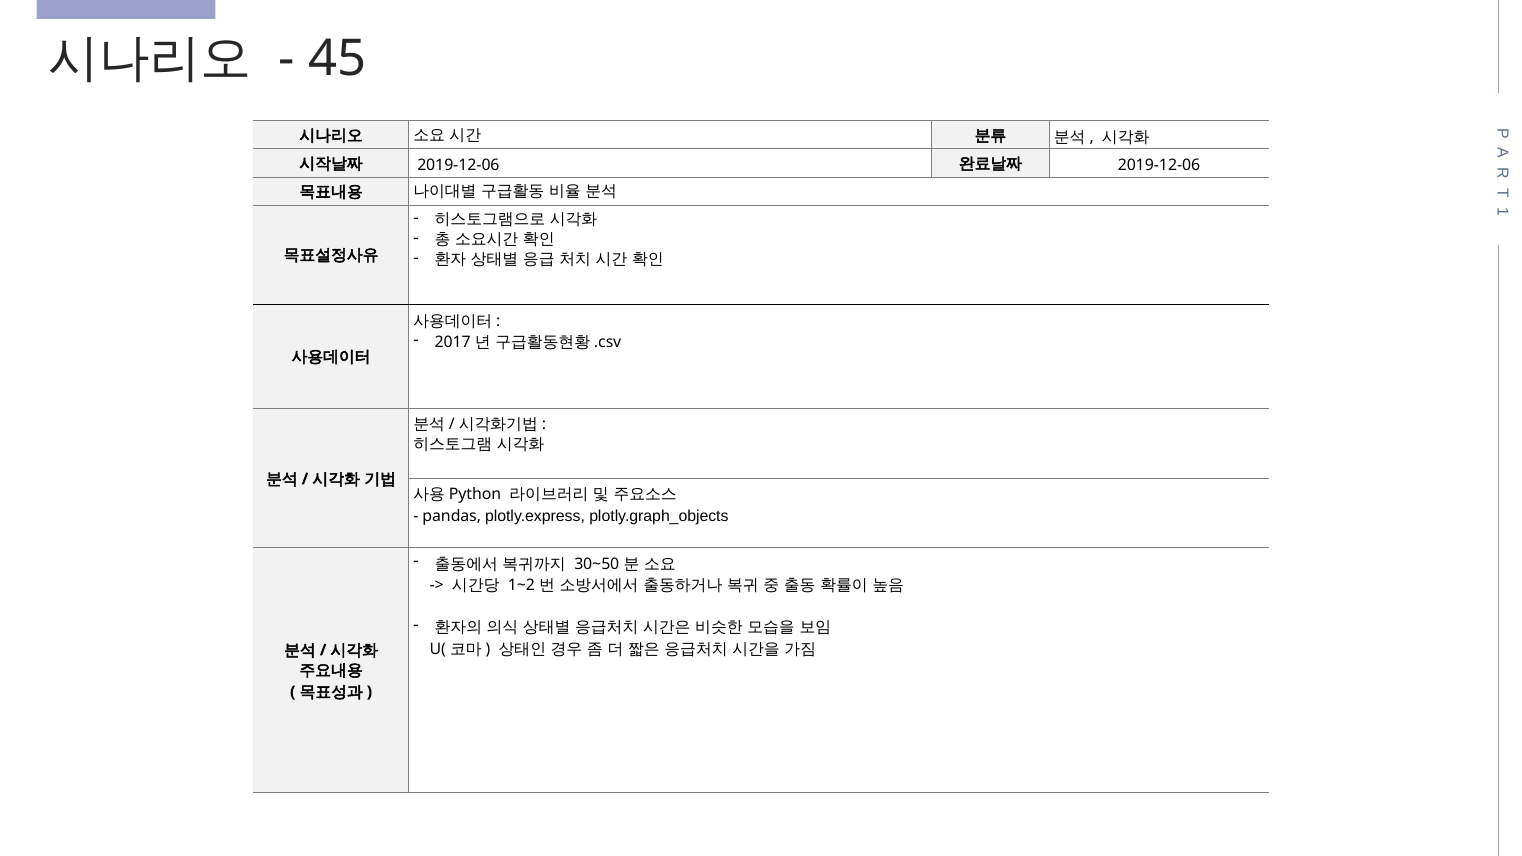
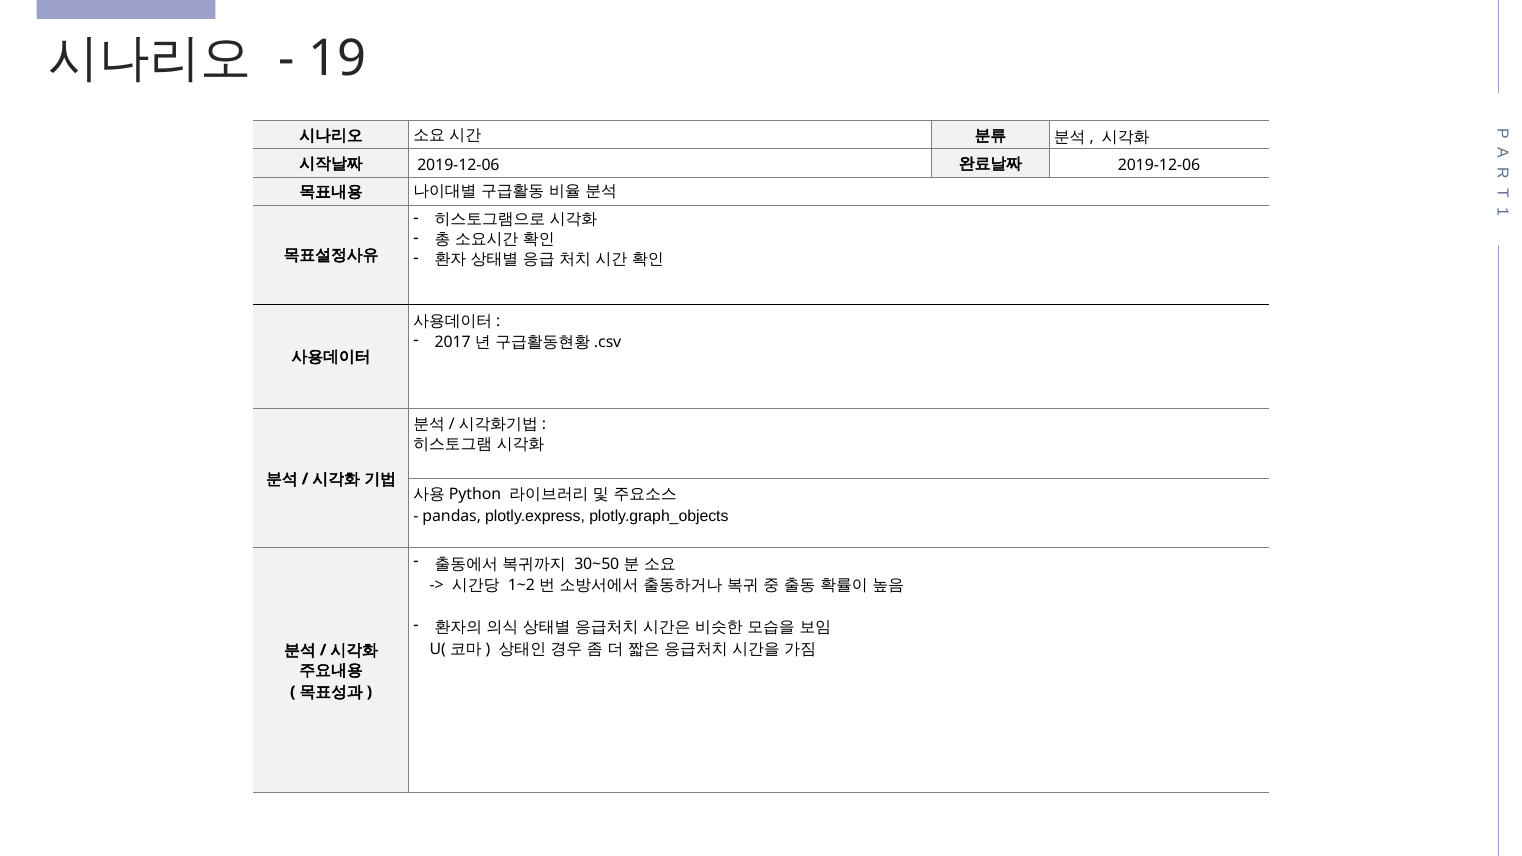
45: 45 -> 19 (337, 59)
